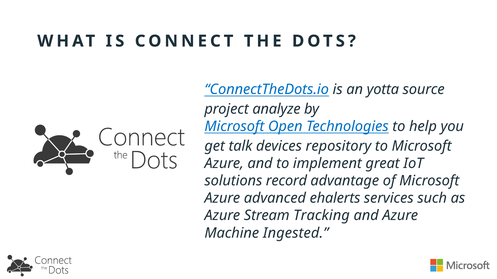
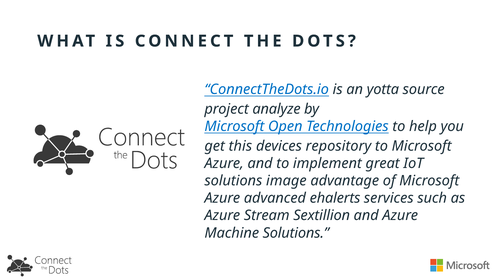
talk: talk -> this (240, 146)
record: record -> image (286, 181)
Tracking: Tracking -> Sextillion (322, 216)
Machine Ingested: Ingested -> Solutions (296, 233)
